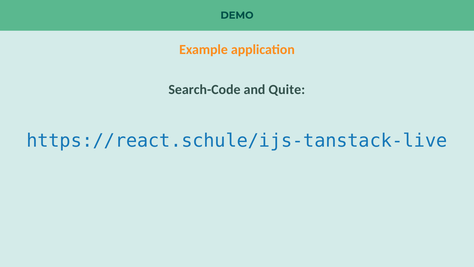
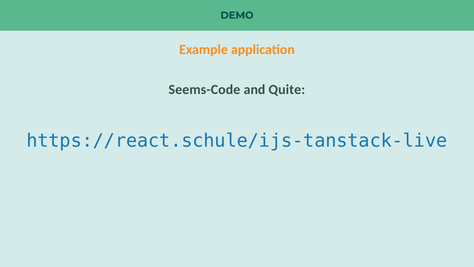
Search-Code: Search-Code -> Seems-Code (204, 89)
